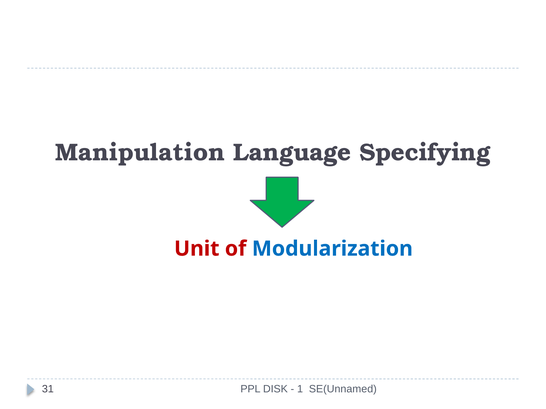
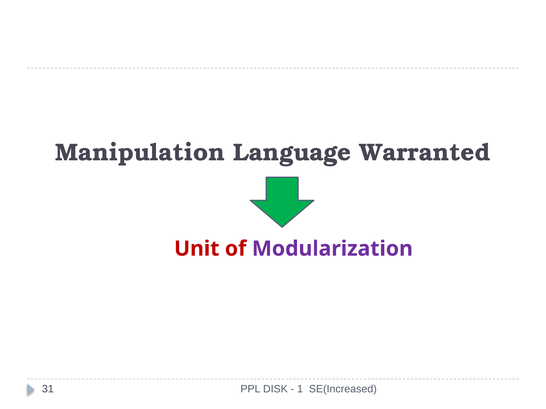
Specifying: Specifying -> Warranted (425, 153)
Modularization colour: blue -> purple (332, 249)
SE(Unnamed: SE(Unnamed -> SE(Increased (343, 389)
